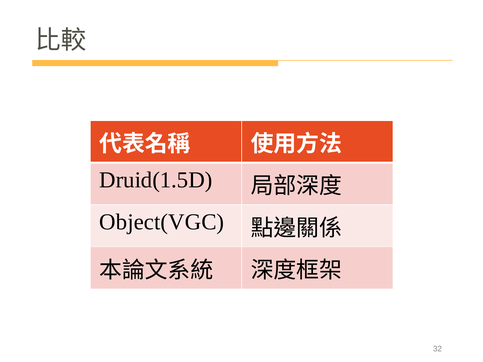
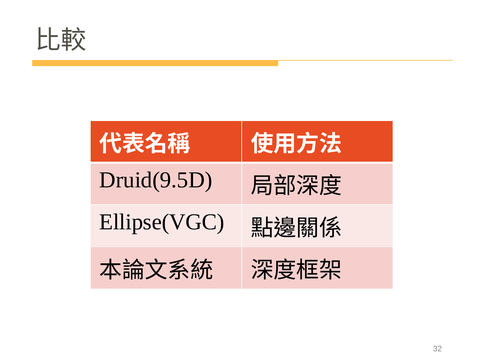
Druid(1.5D: Druid(1.5D -> Druid(9.5D (156, 180)
Object(VGC: Object(VGC -> Ellipse(VGC (162, 222)
